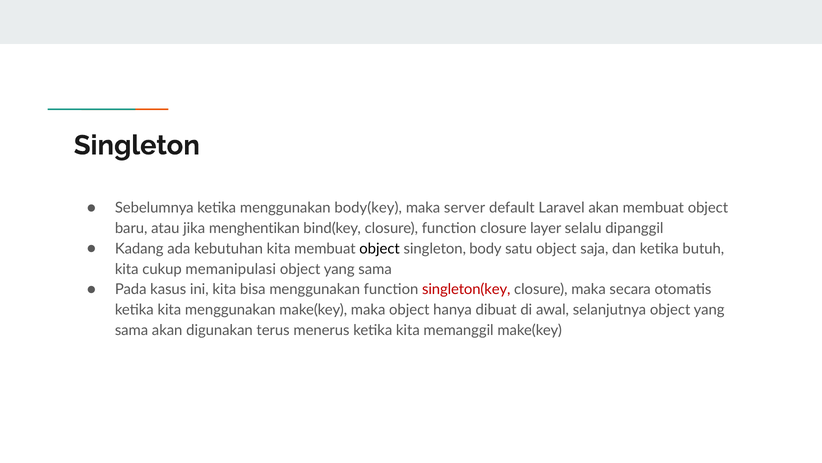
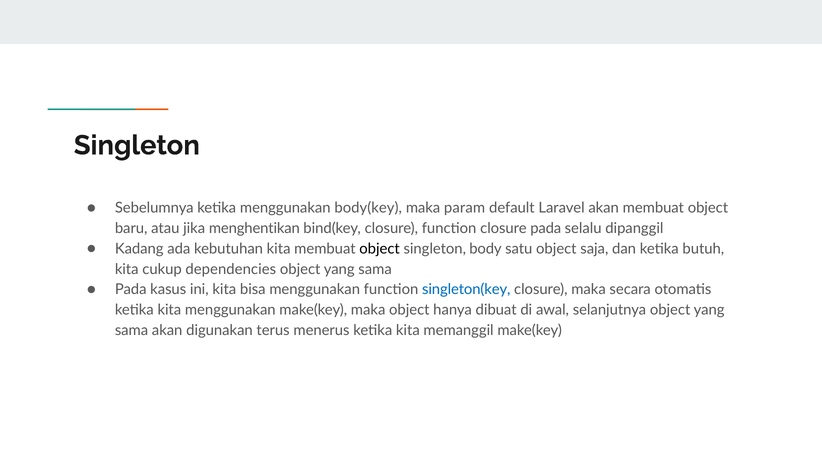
server: server -> param (465, 208)
closure layer: layer -> pada (546, 228)
memanipulasi: memanipulasi -> dependencies (231, 269)
singleton(key colour: red -> blue (466, 289)
